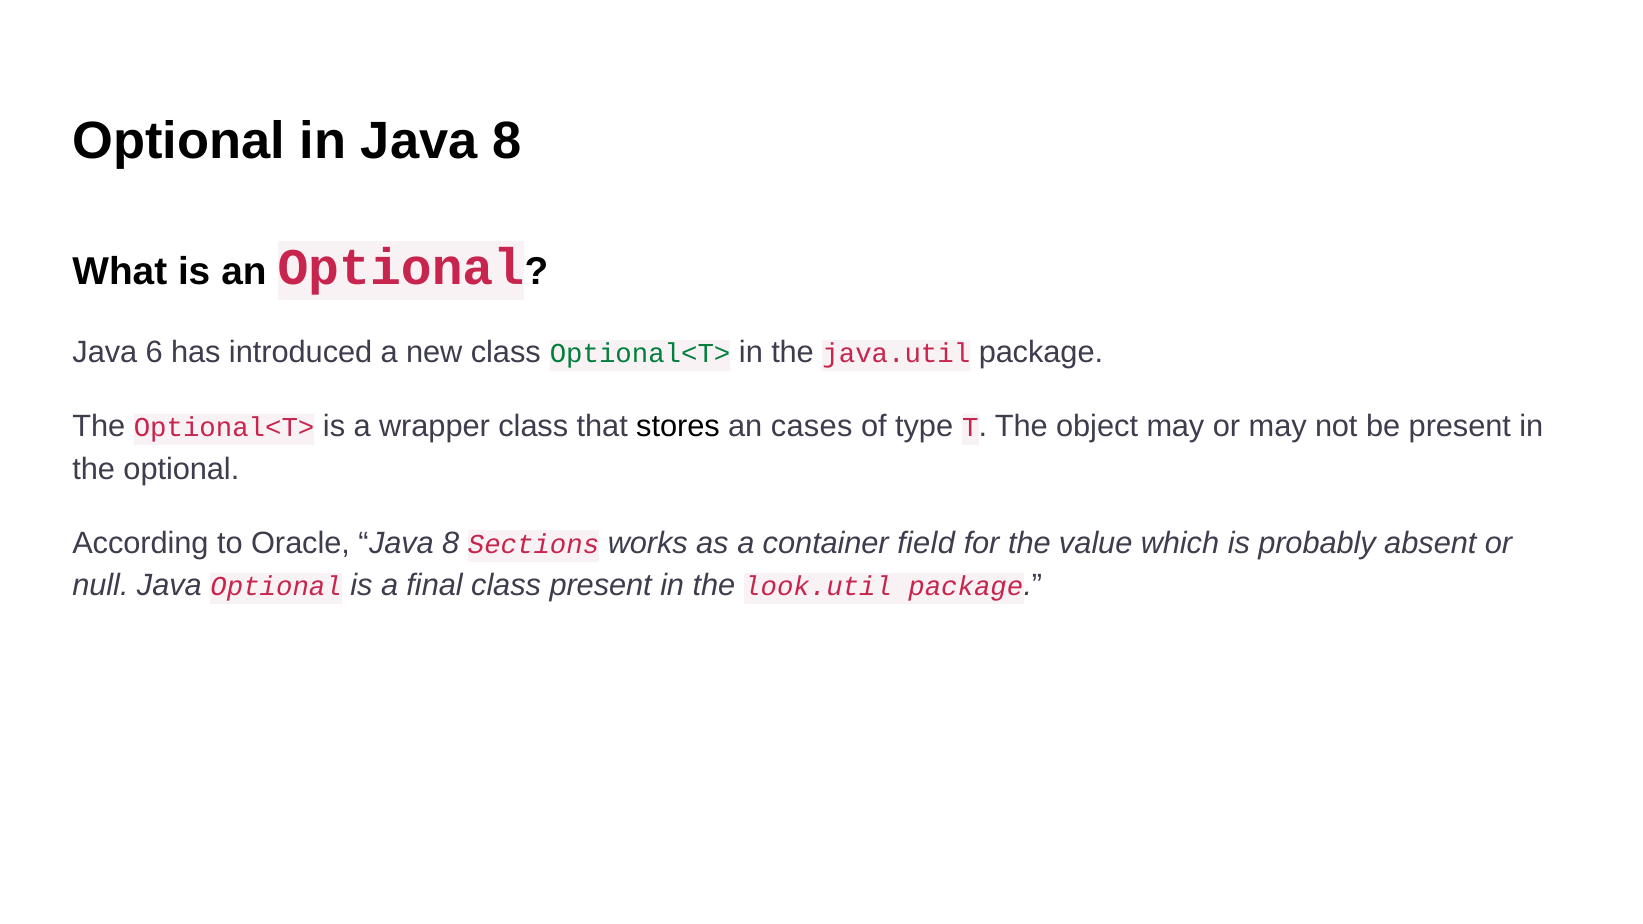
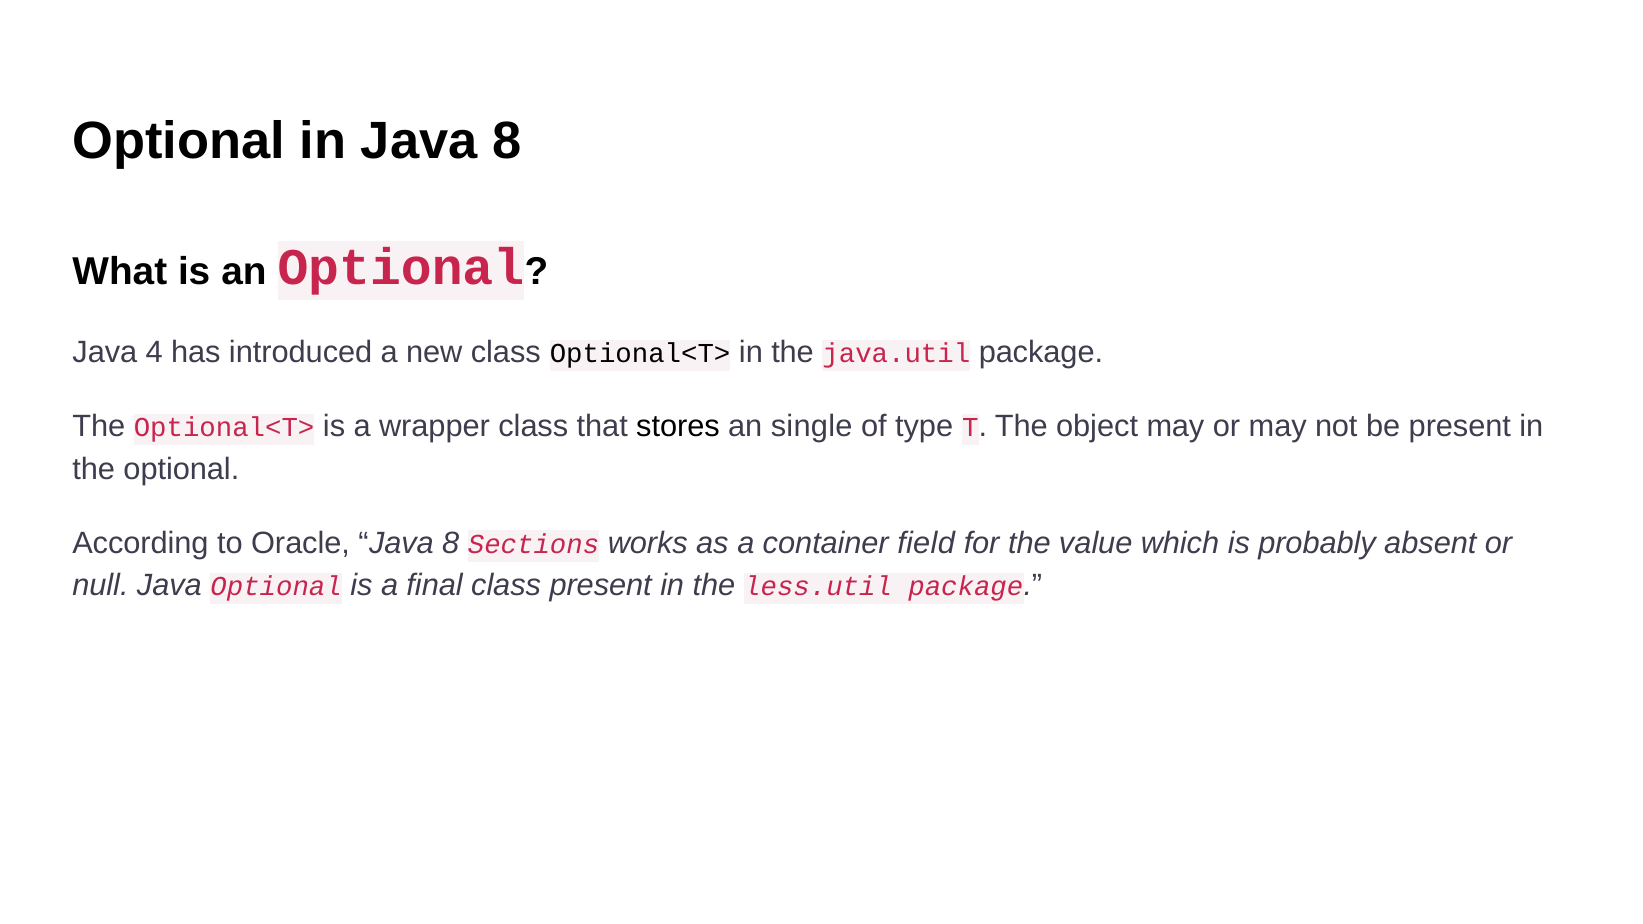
6: 6 -> 4 (154, 352)
Optional<T> colour: green -> black (640, 354)
cases: cases -> single (812, 427)
look.util: look.util -> less.util (818, 587)
